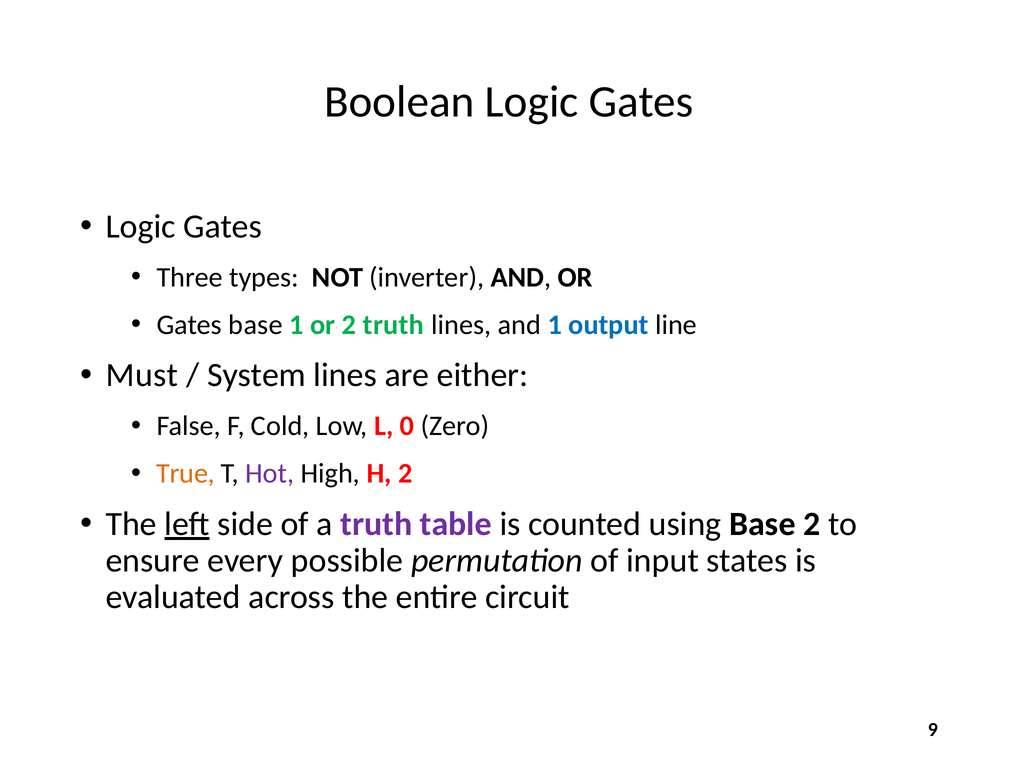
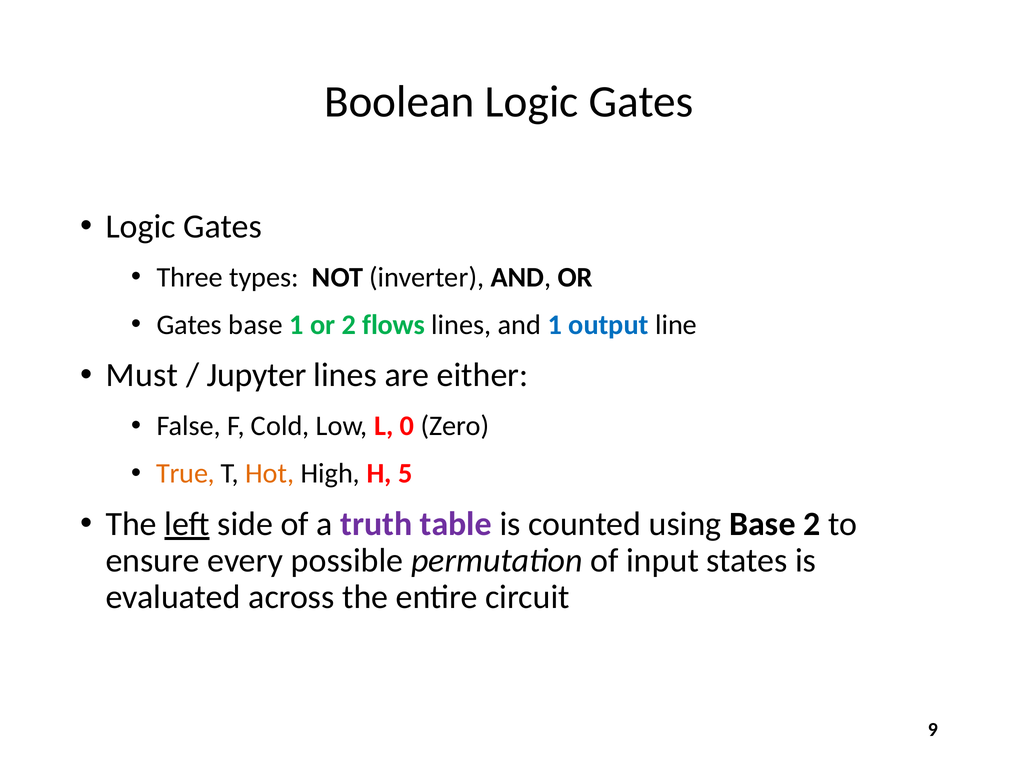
2 truth: truth -> flows (394, 325)
System: System -> Jupyter (257, 375)
Hot colour: purple -> orange (270, 473)
H 2: 2 -> 5 (405, 473)
